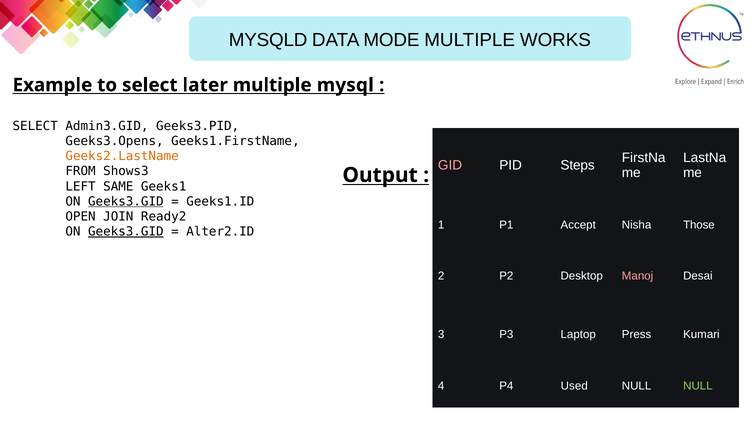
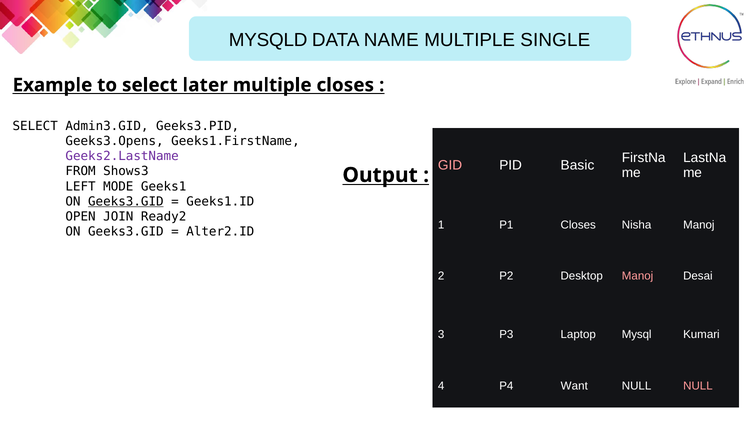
MODE: MODE -> NAME (391, 40)
WORKS: WORKS -> SINGLE (555, 40)
multiple mysql: mysql -> closes (345, 85)
Geeks2.LastName colour: orange -> purple (122, 156)
Steps: Steps -> Basic (577, 165)
SAME: SAME -> MODE (118, 186)
P1 Accept: Accept -> Closes (578, 225)
Nisha Those: Those -> Manoj (699, 225)
Geeks3.GID underline: present -> none (126, 232)
Press: Press -> Mysql (637, 335)
Used: Used -> Want (574, 386)
NULL colour: light green -> pink (698, 386)
